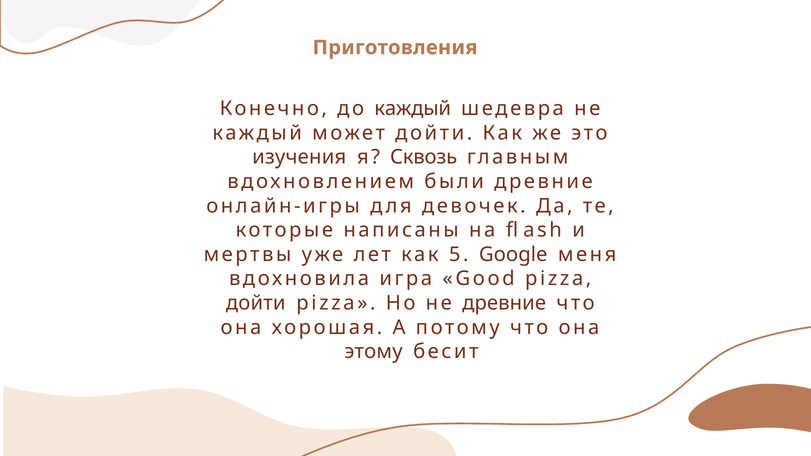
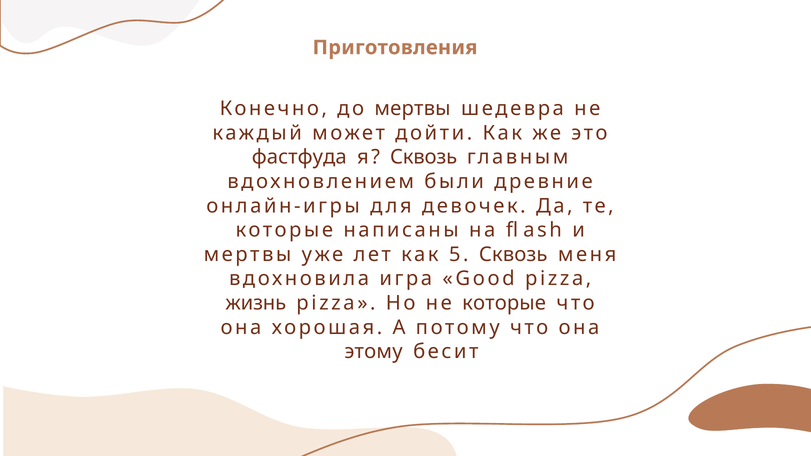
до каждый: каждый -> мертвы (413, 109)
изучения: изучения -> фастфуда (299, 157)
5 Google: Google -> Сквозь (513, 255)
дойти: дойти -> жизнь (256, 303)
не древние: древние -> которые (504, 303)
